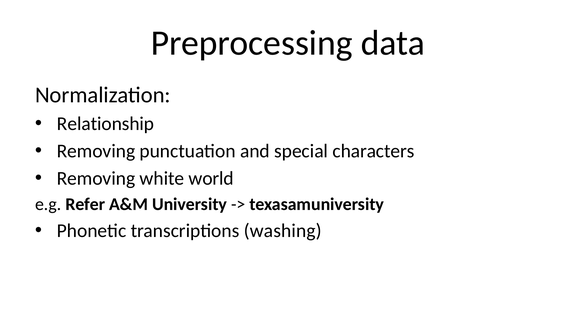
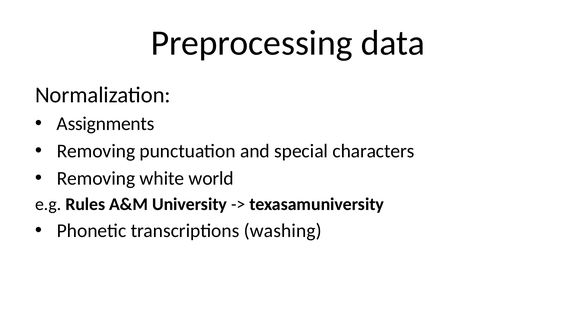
Relationship: Relationship -> Assignments (106, 124)
Refer: Refer -> Rules (85, 204)
